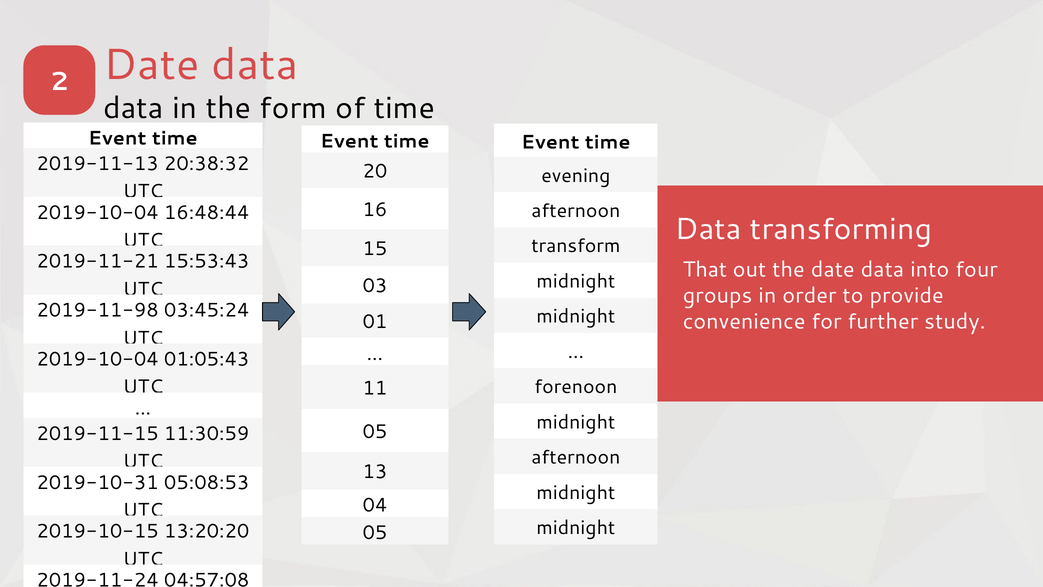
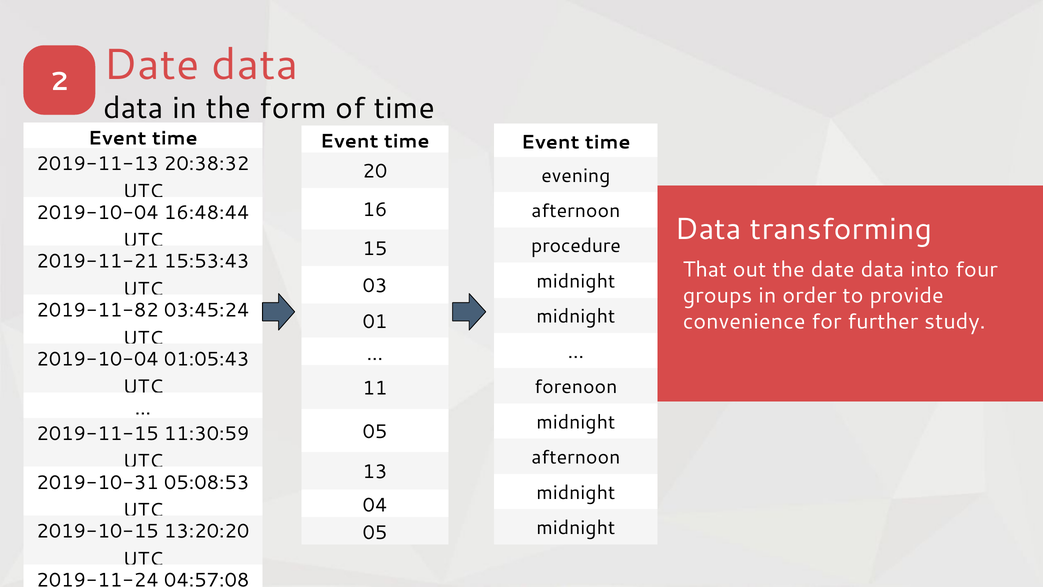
transform: transform -> procedure (576, 246)
2019-11-98: 2019-11-98 -> 2019-11-82 (98, 310)
